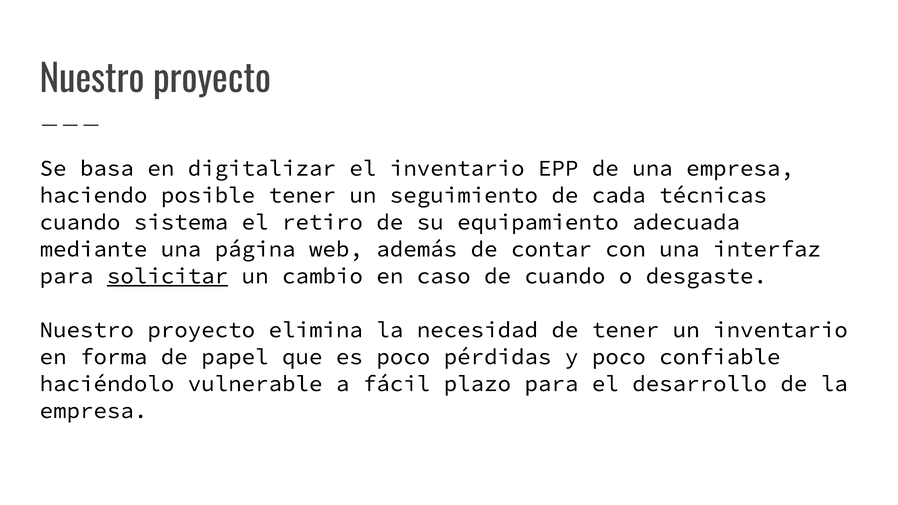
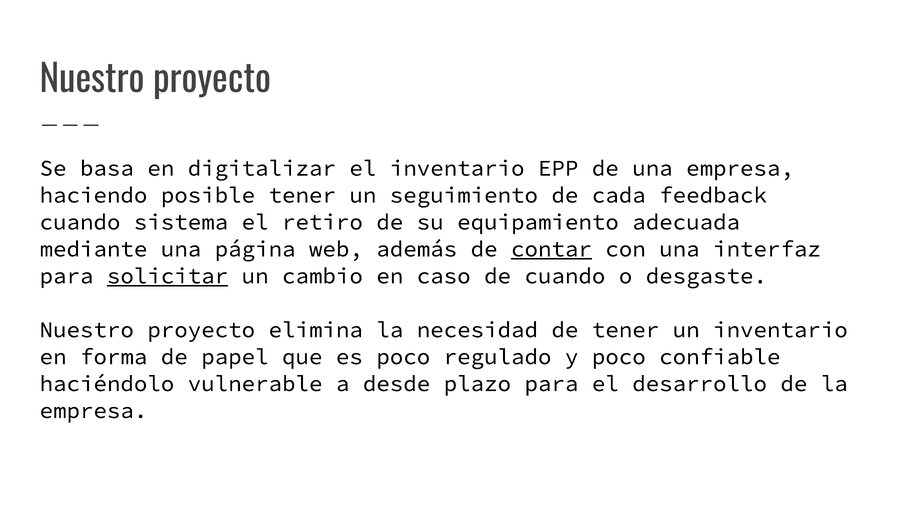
técnicas: técnicas -> feedback (713, 195)
contar underline: none -> present (551, 249)
pérdidas: pérdidas -> regulado (498, 357)
fácil: fácil -> desde (397, 384)
